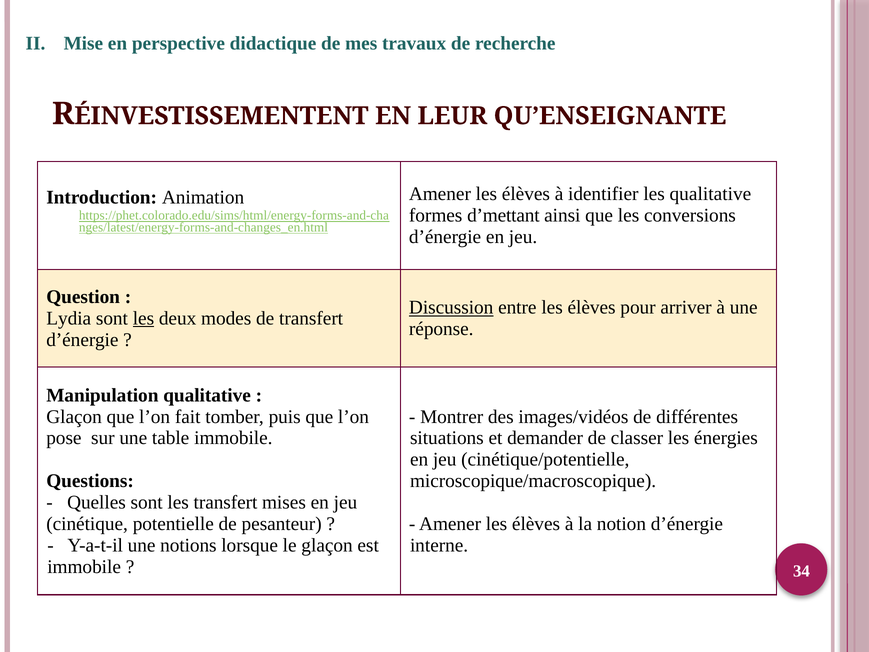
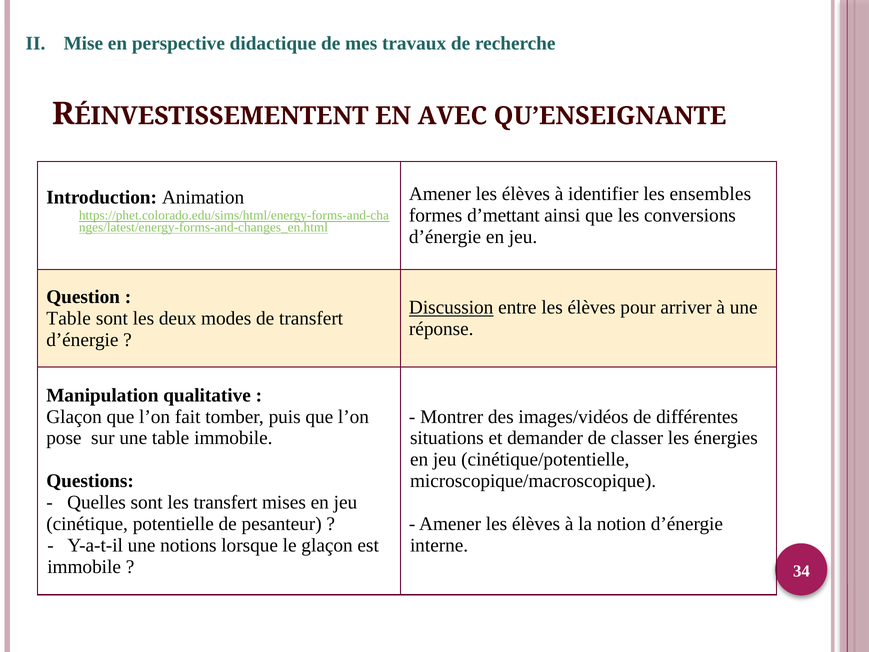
LEUR: LEUR -> AVEC (452, 116)
les qualitative: qualitative -> ensembles (710, 194)
Lydia: Lydia -> Table (69, 318)
les underline: present -> none (143, 318)
